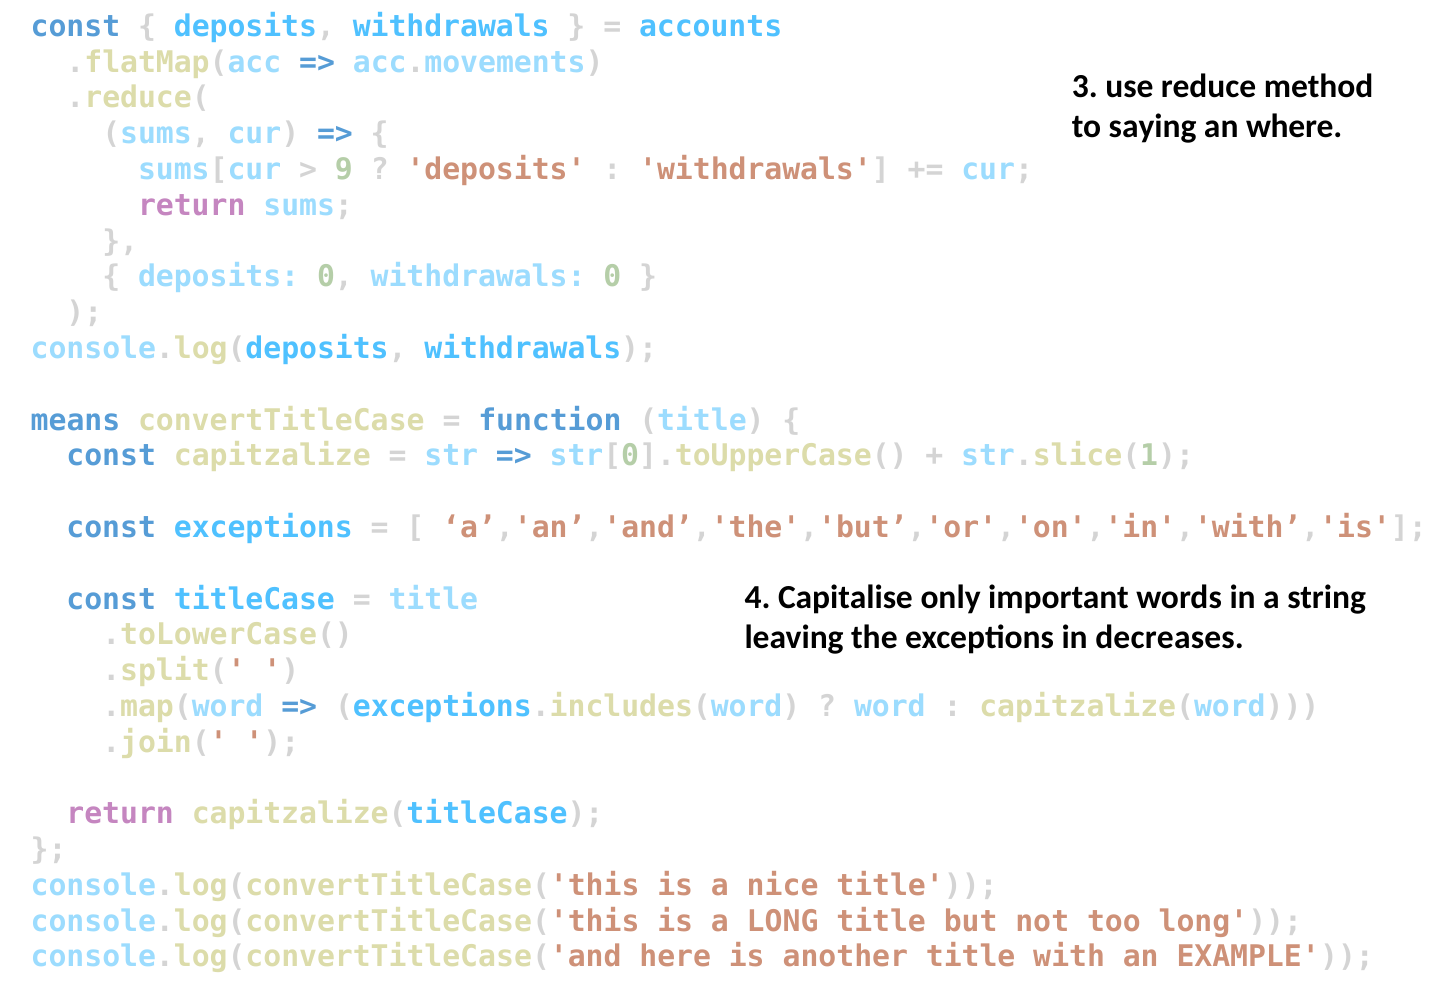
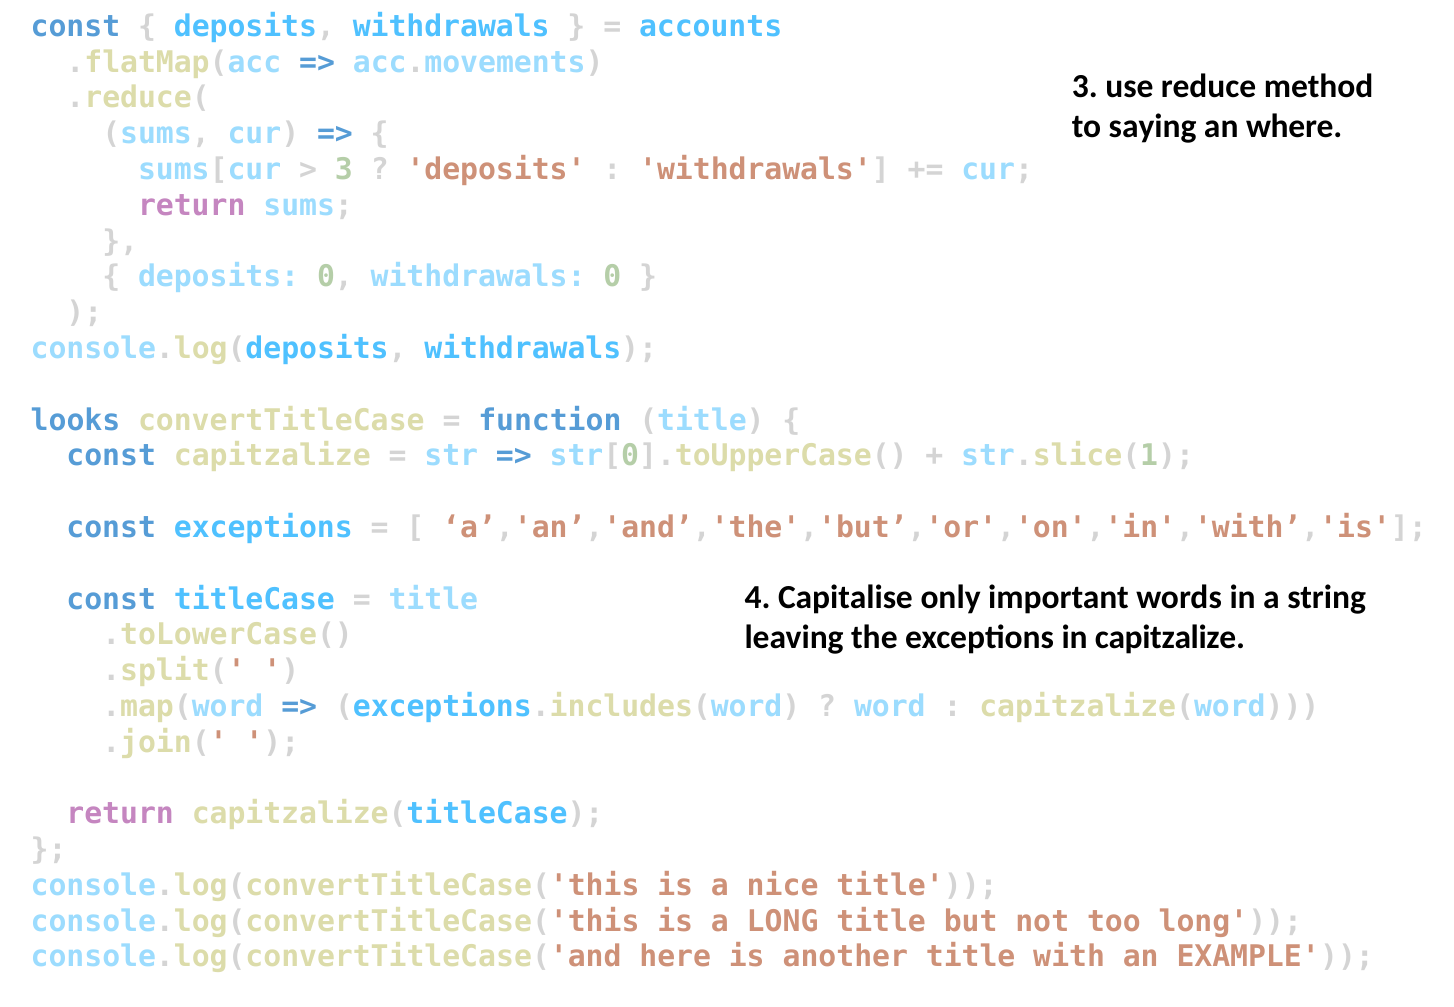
9: 9 -> 3 (344, 170)
means: means -> looks (75, 420)
in decreases: decreases -> capitzalize (1170, 637)
